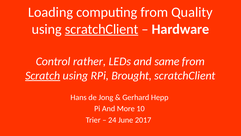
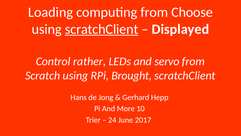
Quality: Quality -> Choose (192, 12)
Hardware: Hardware -> Displayed (180, 29)
same: same -> servo (167, 61)
Scratch underline: present -> none (43, 75)
